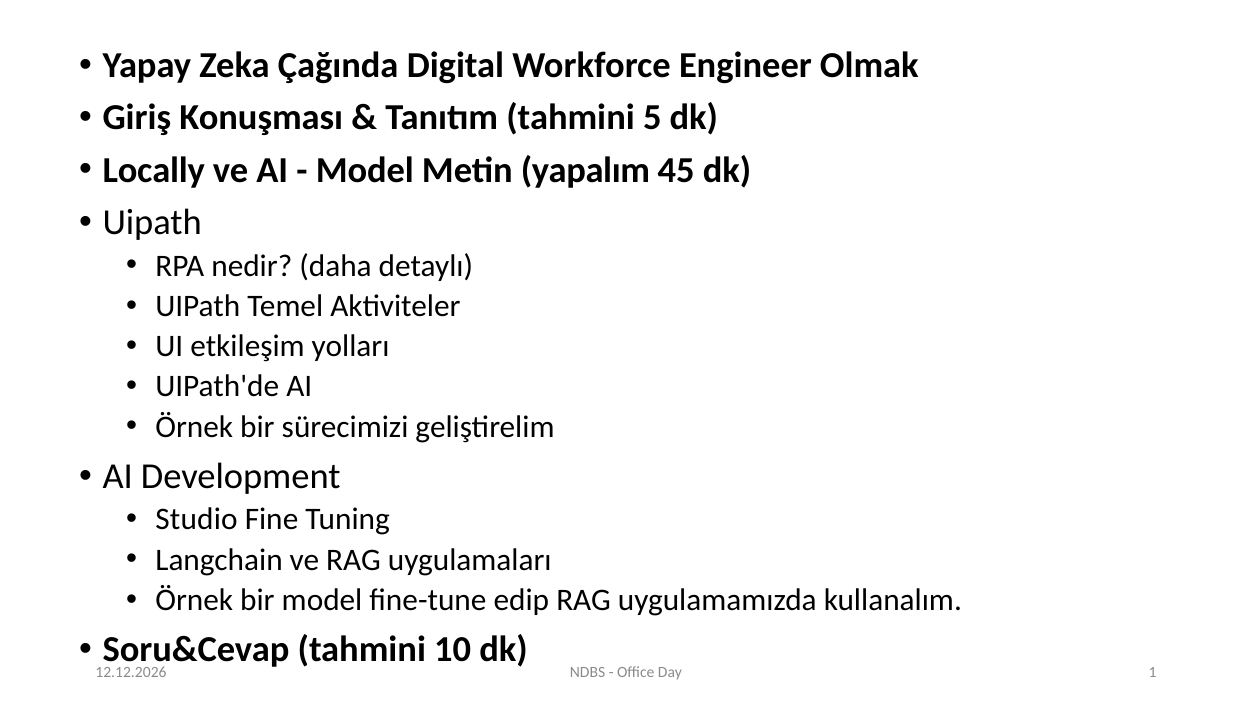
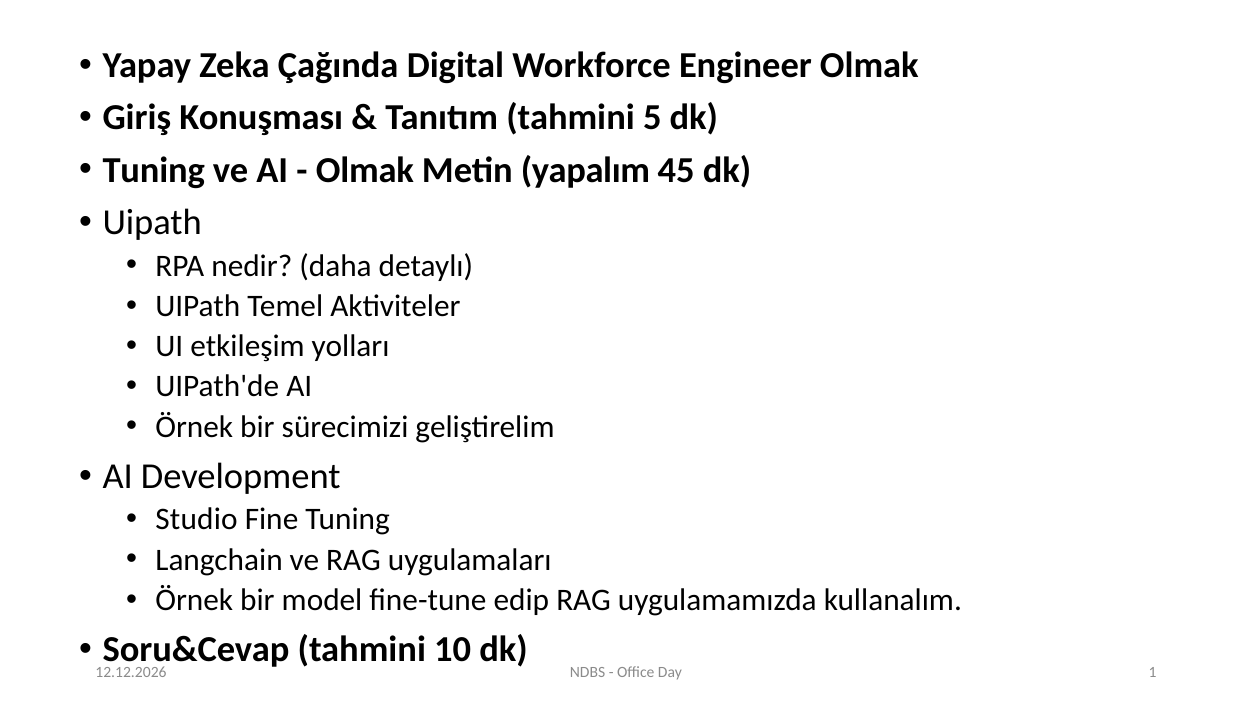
Locally: Locally -> Tuning (154, 170)
Model: Model -> Olmak (365, 170)
